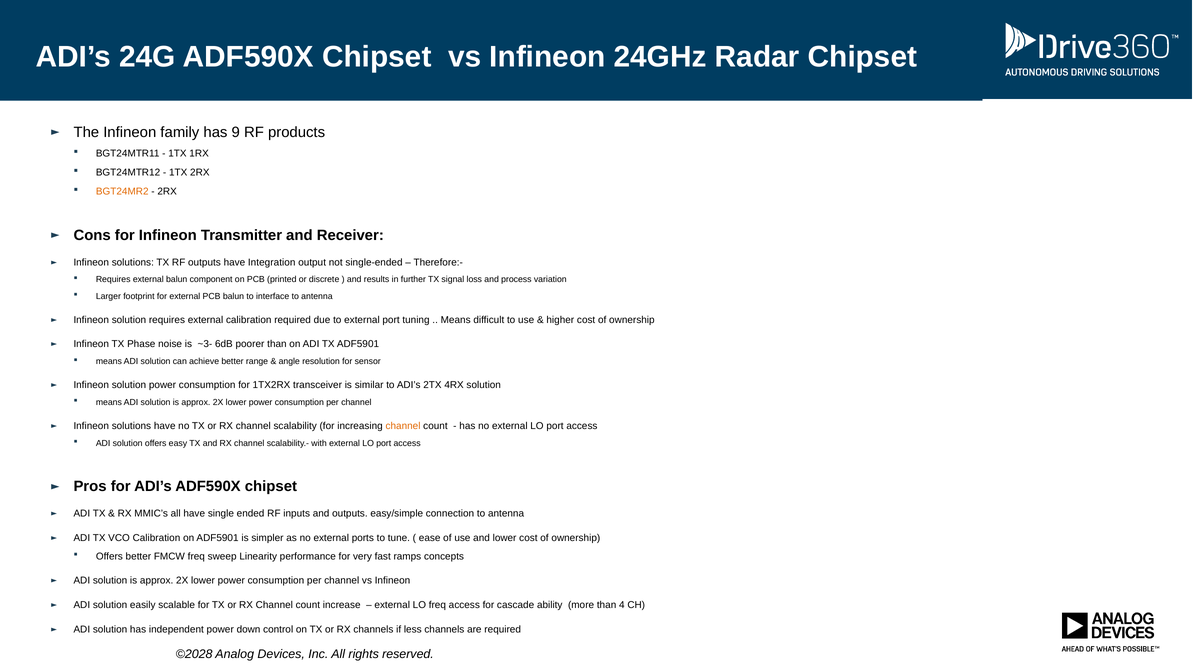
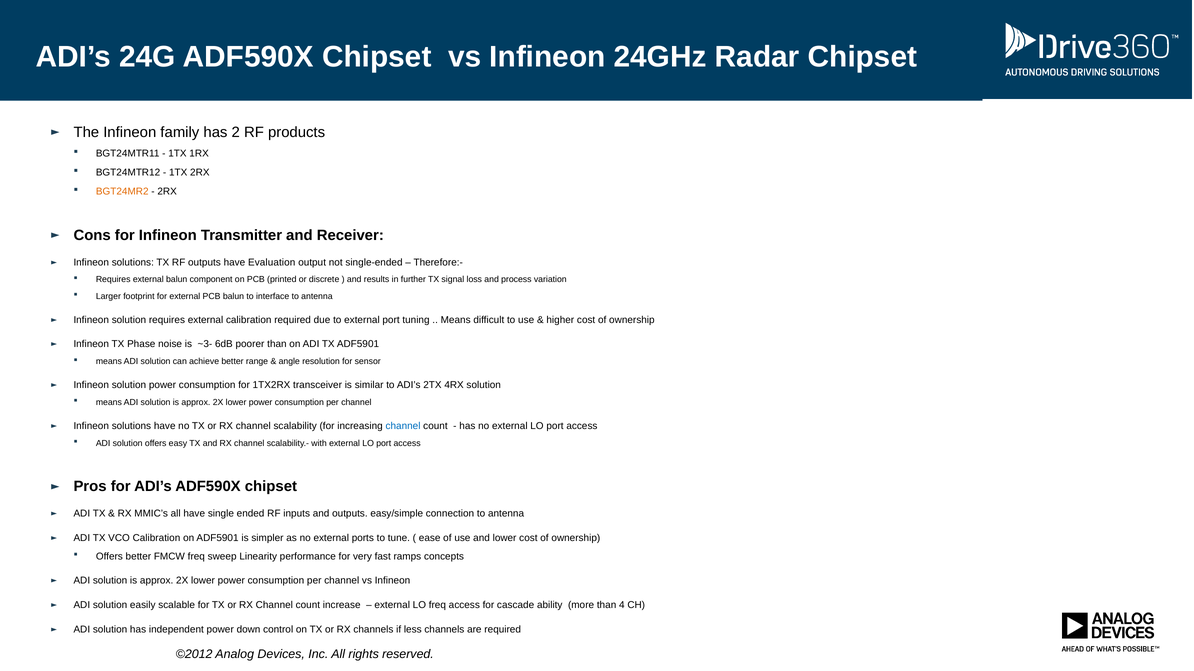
9: 9 -> 2 (236, 132)
Integration: Integration -> Evaluation (272, 263)
channel colour: orange -> blue (403, 427)
©2028: ©2028 -> ©2012 (194, 655)
